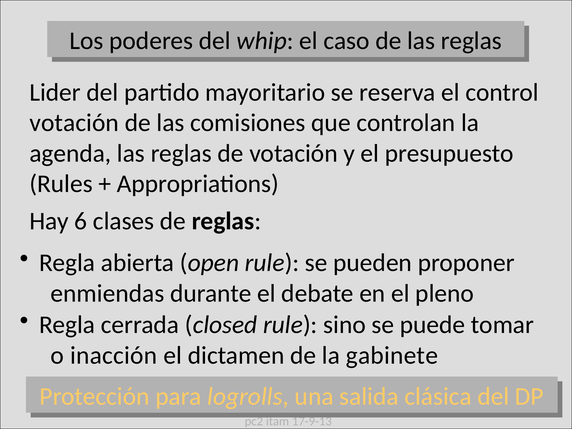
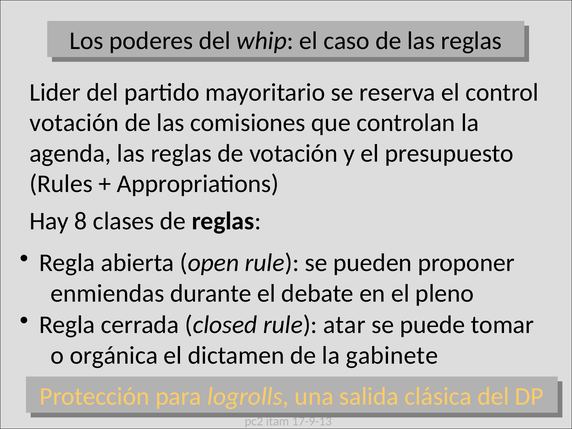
6: 6 -> 8 (81, 221)
sino: sino -> atar (344, 325)
inacción: inacción -> orgánica (114, 355)
